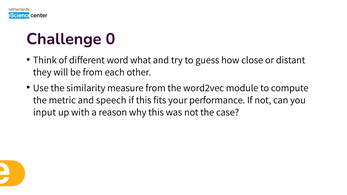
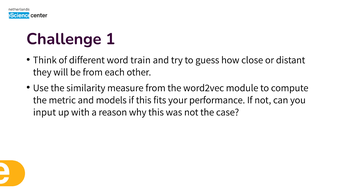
0: 0 -> 1 (110, 39)
what: what -> train (141, 60)
speech: speech -> models (111, 100)
